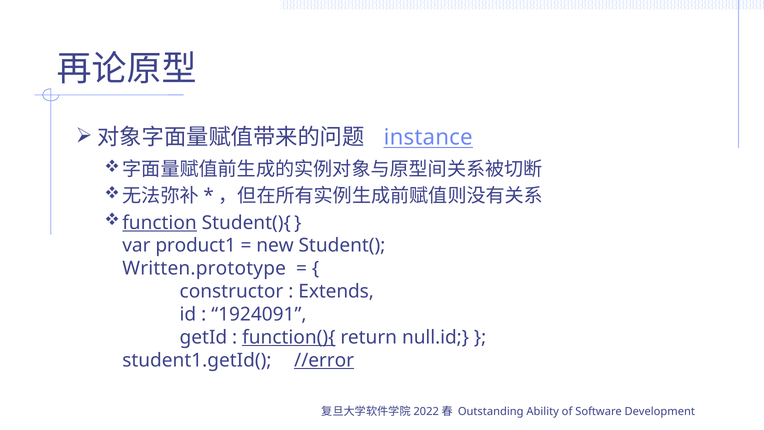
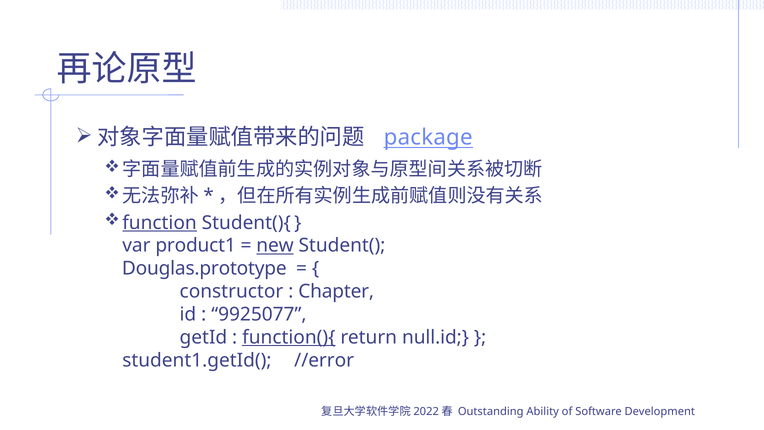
instance: instance -> package (428, 137)
new underline: none -> present (275, 246)
Written.prototype: Written.prototype -> Douglas.prototype (204, 268)
Extends: Extends -> Chapter (336, 291)
1924091: 1924091 -> 9925077 (259, 314)
//error underline: present -> none (324, 360)
